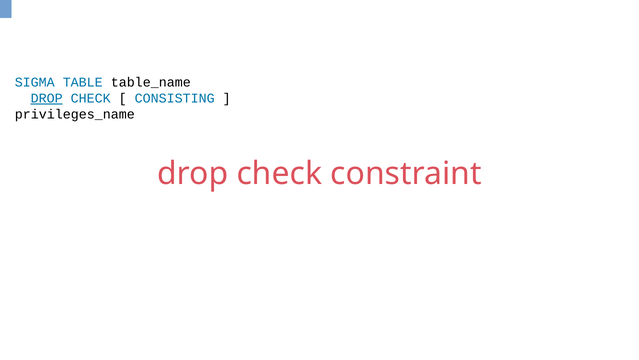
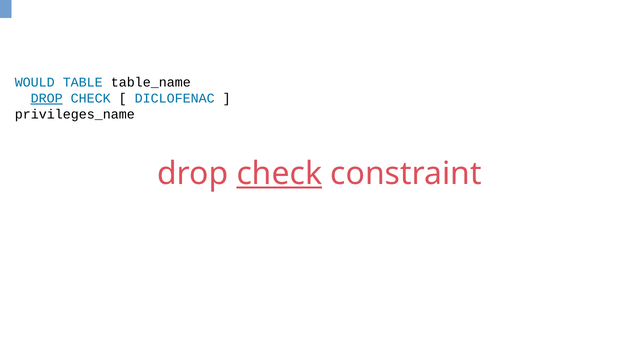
SIGMA: SIGMA -> WOULD (35, 82)
CONSISTING: CONSISTING -> DICLOFENAC (175, 98)
check underline: none -> present (279, 173)
